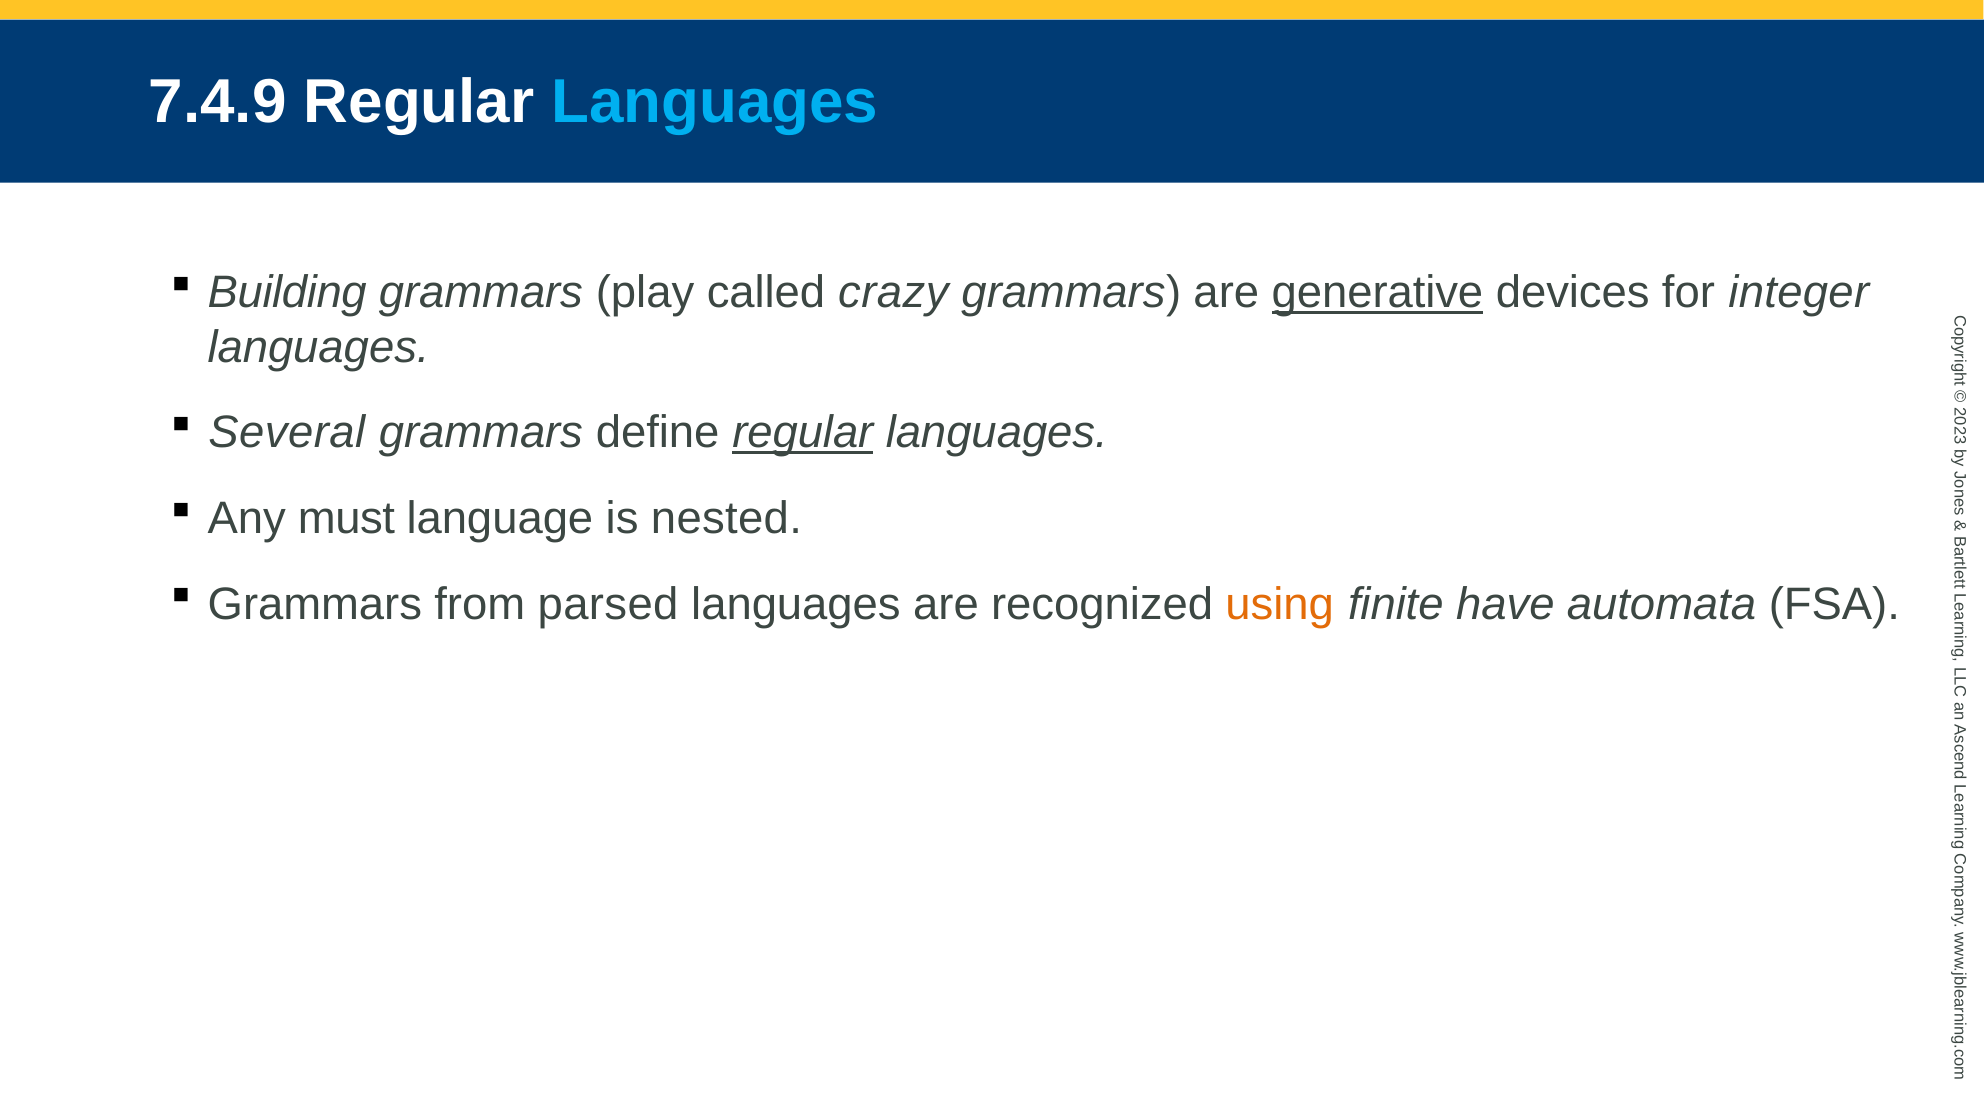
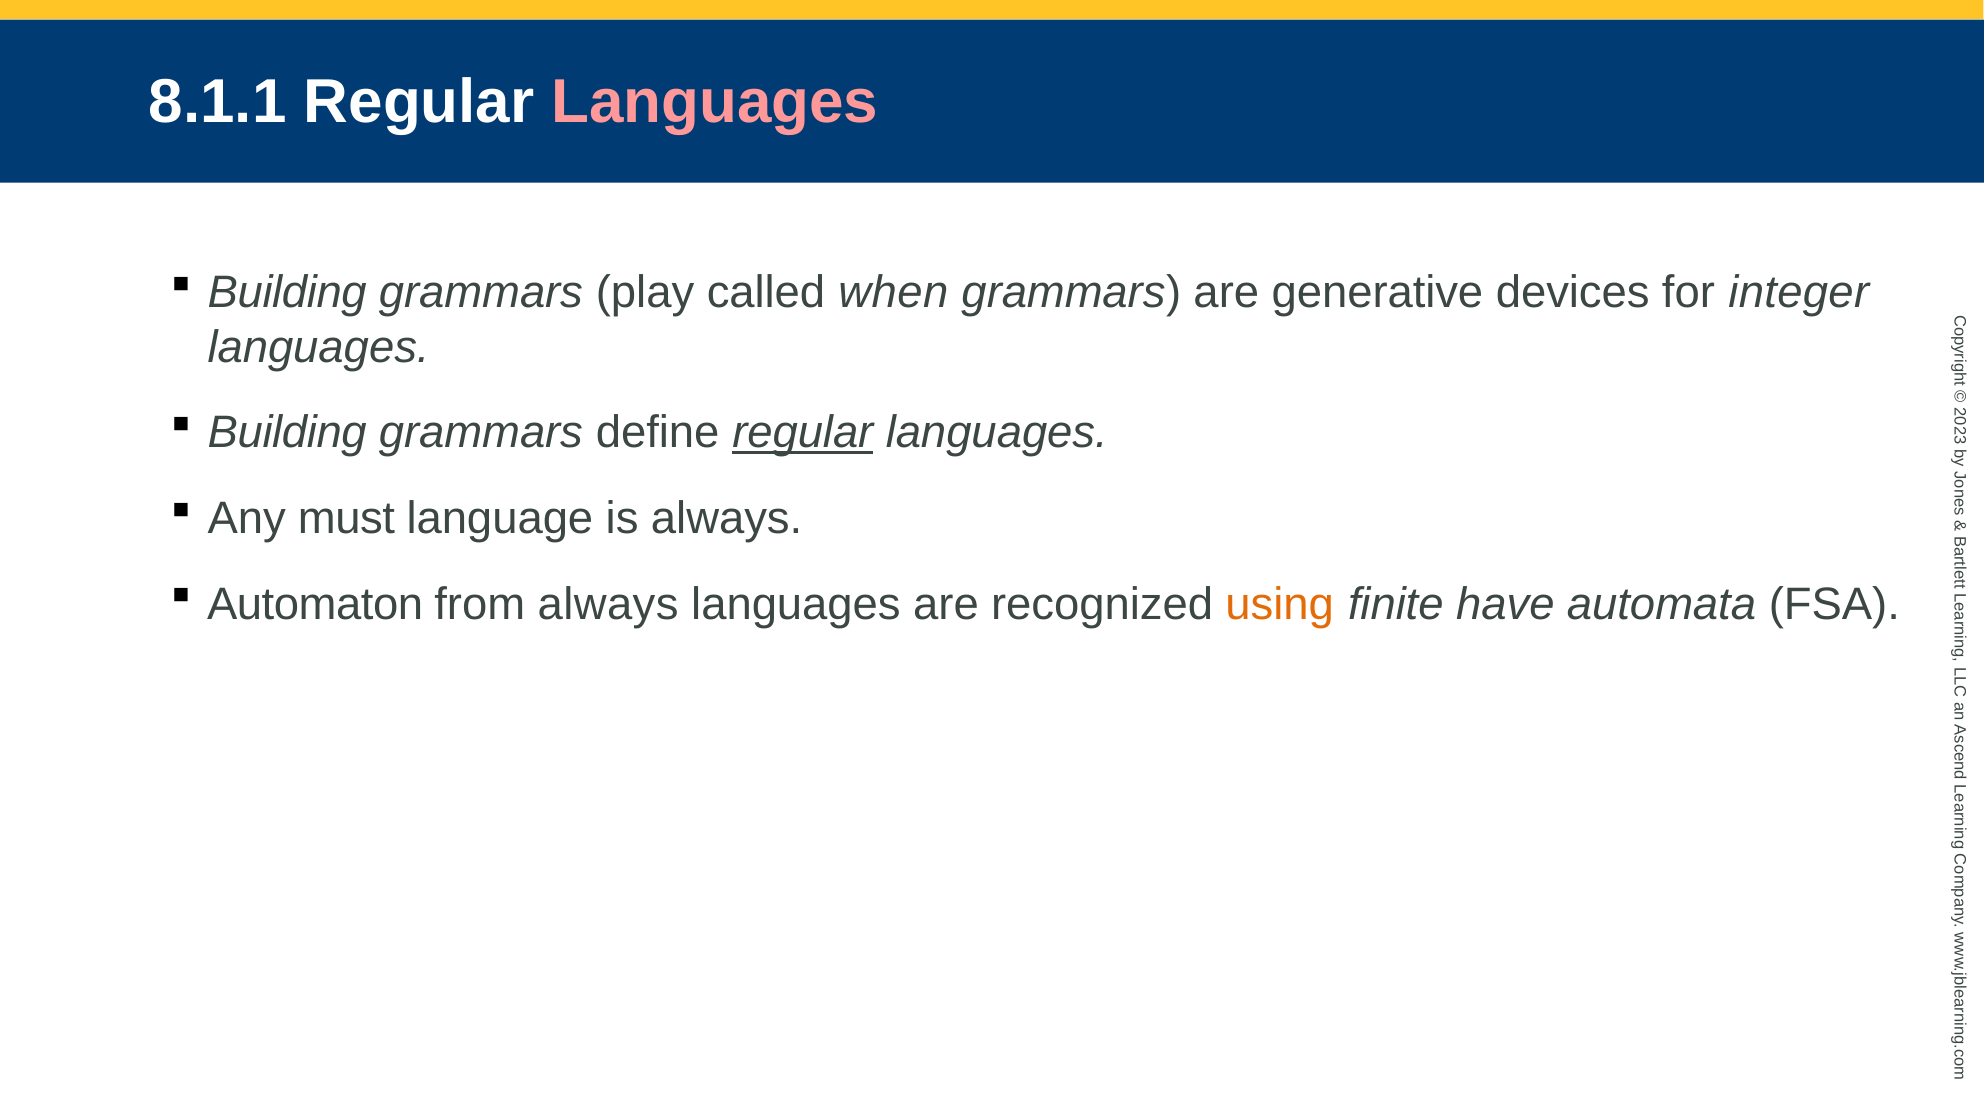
7.4.9: 7.4.9 -> 8.1.1 (218, 102)
Languages colour: light blue -> pink (715, 102)
crazy: crazy -> when (893, 293)
generative underline: present -> none (1377, 293)
Several: Several -> Building (287, 433)
is nested: nested -> always (727, 519)
Grammars: Grammars -> Automaton (315, 604)
from parsed: parsed -> always (608, 604)
